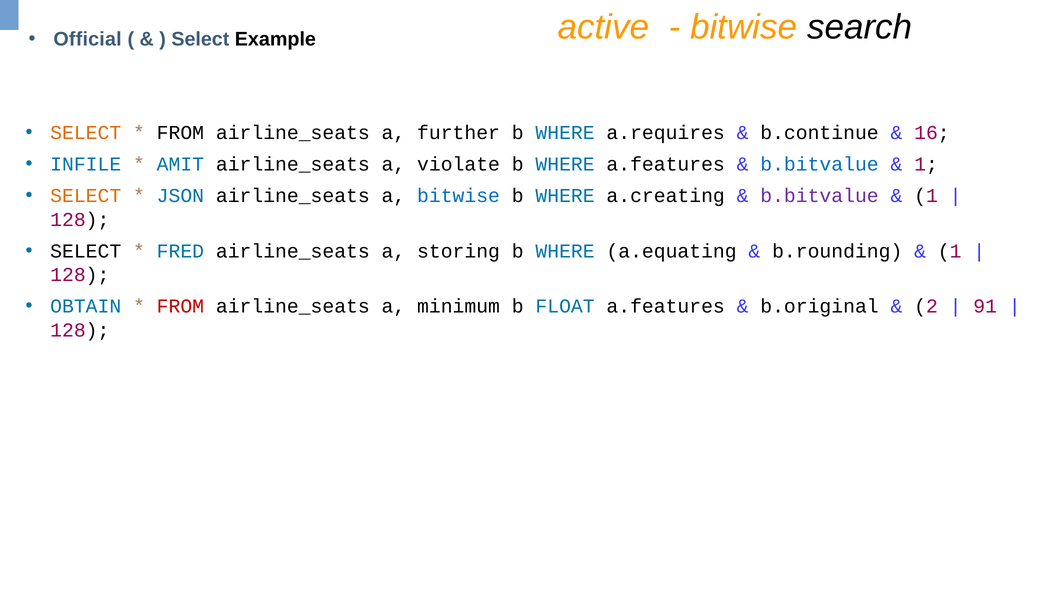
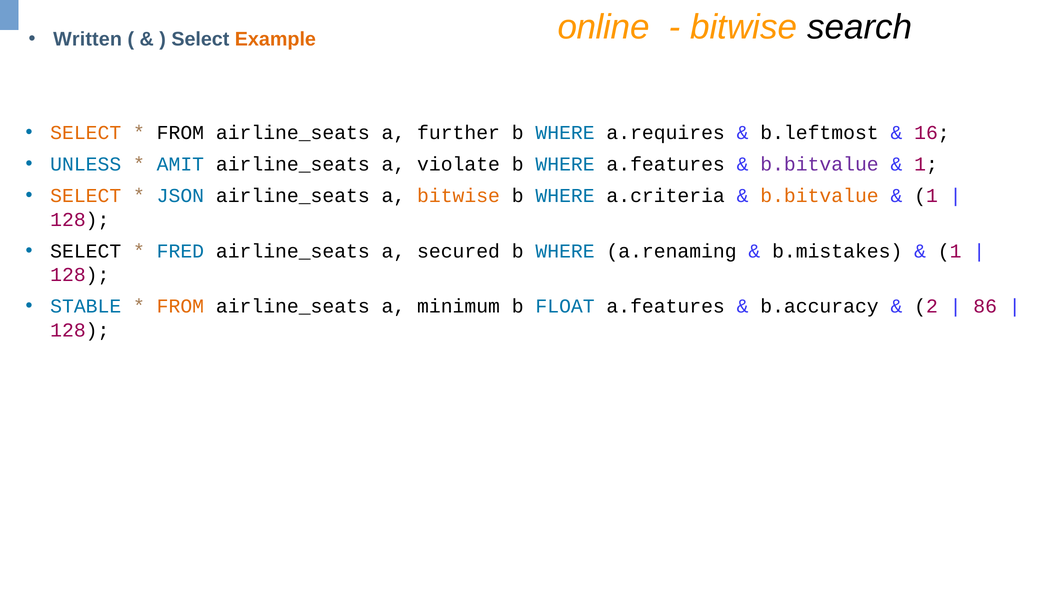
active: active -> online (604, 27)
Official: Official -> Written (88, 39)
Example colour: black -> orange (275, 39)
b.continue: b.continue -> b.leftmost (819, 133)
INFILE: INFILE -> UNLESS (86, 164)
b.bitvalue colour: blue -> purple (819, 164)
bitwise colour: blue -> orange (459, 196)
a.creating: a.creating -> a.criteria (666, 196)
b.bitvalue colour: purple -> orange (819, 196)
storing: storing -> secured (459, 251)
a.equating: a.equating -> a.renaming (672, 251)
b.rounding: b.rounding -> b.mistakes (837, 251)
OBTAIN: OBTAIN -> STABLE (86, 306)
FROM colour: red -> orange (180, 306)
b.original: b.original -> b.accuracy (819, 306)
91: 91 -> 86 (985, 306)
